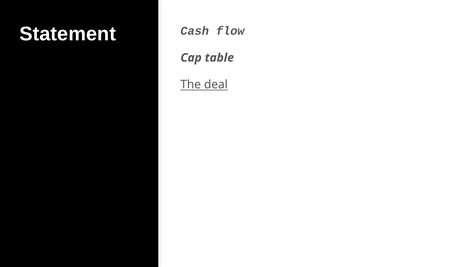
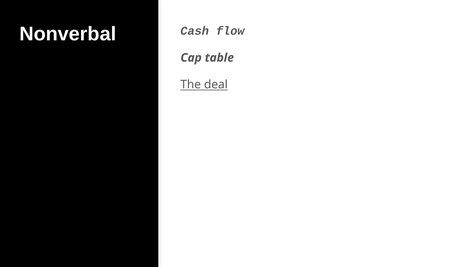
Statement: Statement -> Nonverbal (68, 34)
